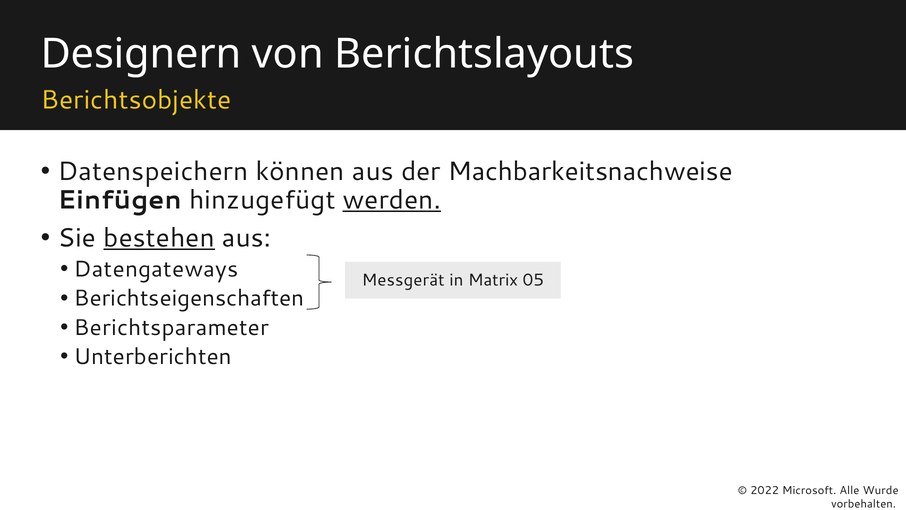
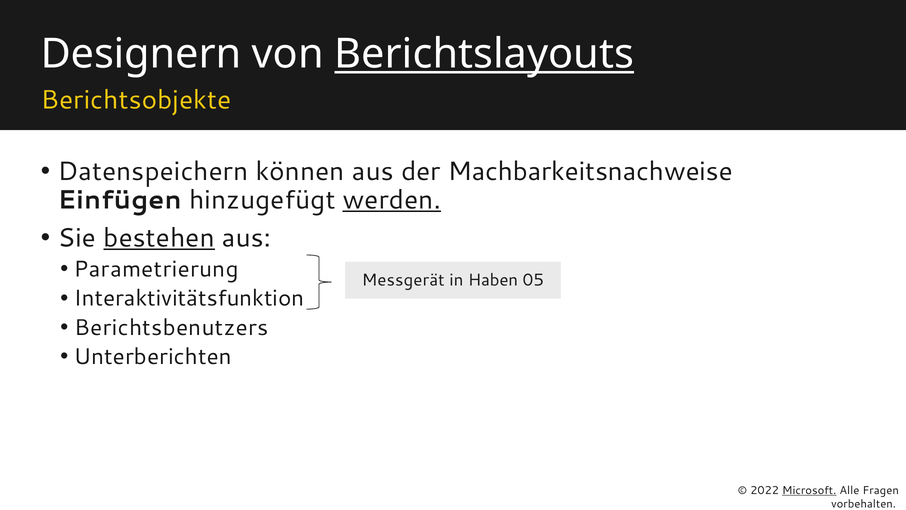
Berichtslayouts underline: none -> present (484, 54)
Datengateways: Datengateways -> Parametrierung (156, 269)
Matrix: Matrix -> Haben (493, 280)
Berichtseigenschaften: Berichtseigenschaften -> Interaktivitätsfunktion (189, 298)
Berichtsparameter: Berichtsparameter -> Berichtsbenutzers (171, 327)
Microsoft underline: none -> present (809, 490)
Wurde: Wurde -> Fragen (881, 490)
